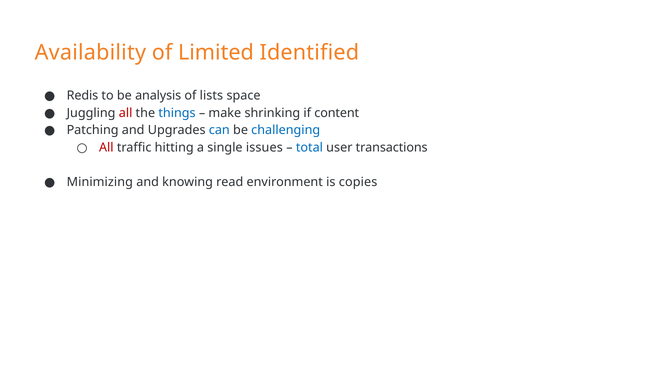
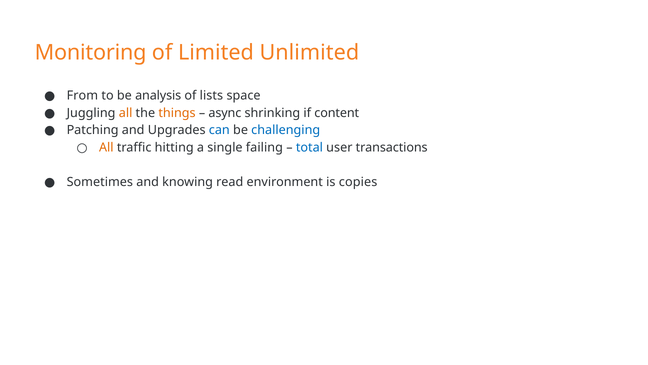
Availability: Availability -> Monitoring (91, 53)
Identified: Identified -> Unlimited (309, 53)
Redis: Redis -> From (82, 96)
all colour: red -> orange (126, 113)
things colour: blue -> orange (177, 113)
make: make -> async (225, 113)
All colour: red -> orange (106, 147)
issues: issues -> failing (264, 147)
Minimizing: Minimizing -> Sometimes (100, 182)
